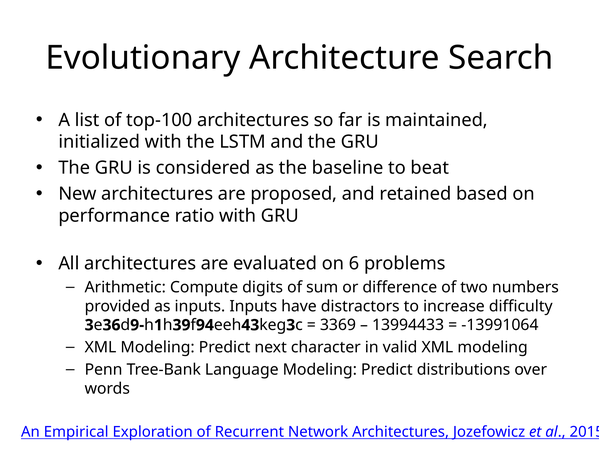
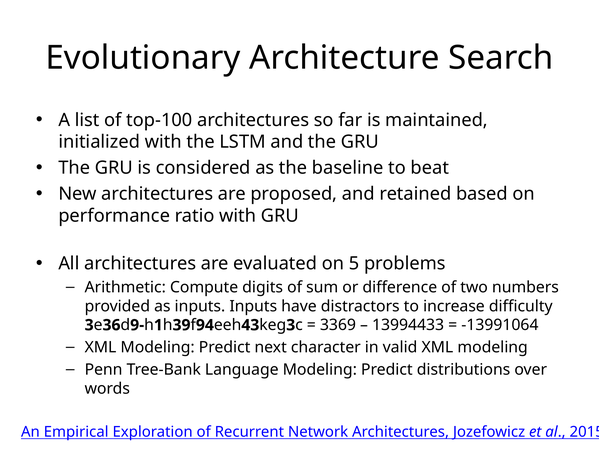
6: 6 -> 5 (354, 264)
